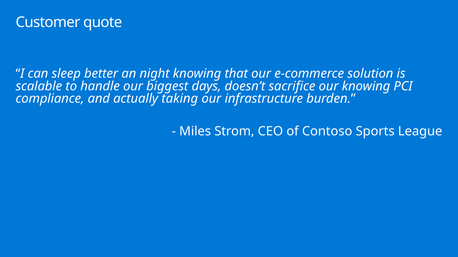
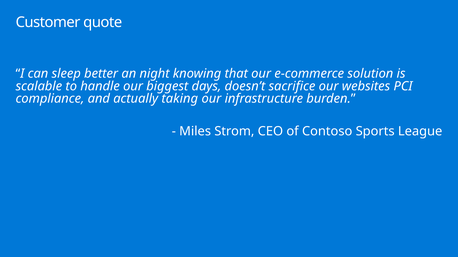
our knowing: knowing -> websites (366, 86)
